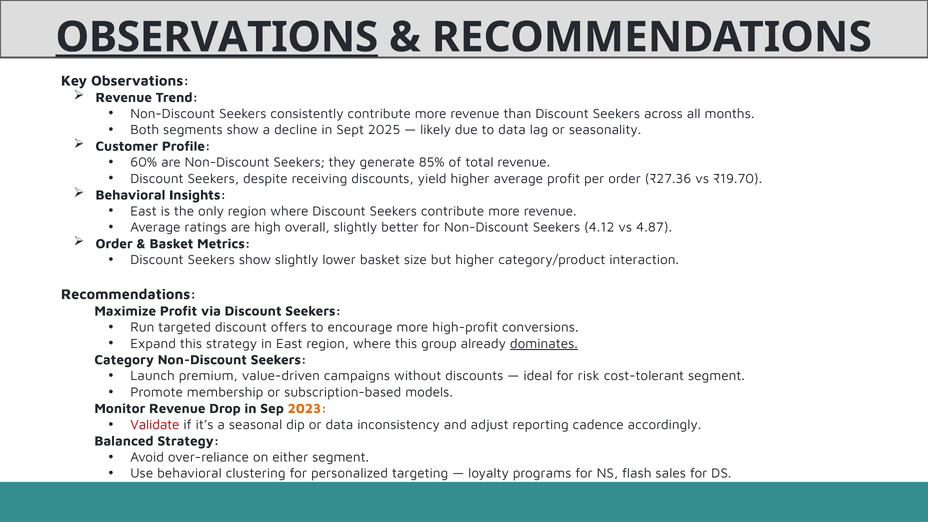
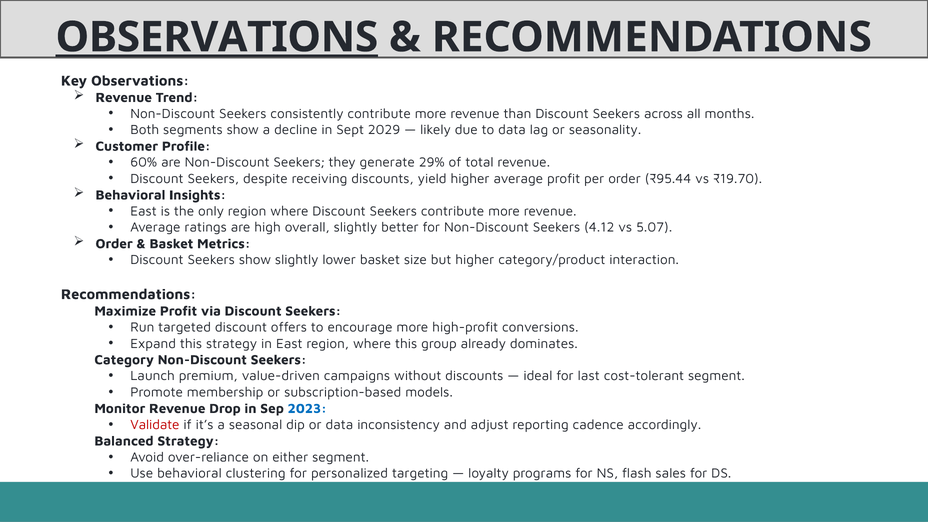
2025: 2025 -> 2029 (384, 130)
85%: 85% -> 29% (432, 162)
₹27.36: ₹27.36 -> ₹95.44 (668, 179)
4.87: 4.87 -> 5.07 (654, 227)
dominates underline: present -> none (544, 344)
risk: risk -> last (589, 376)
2023 colour: orange -> blue (307, 409)
